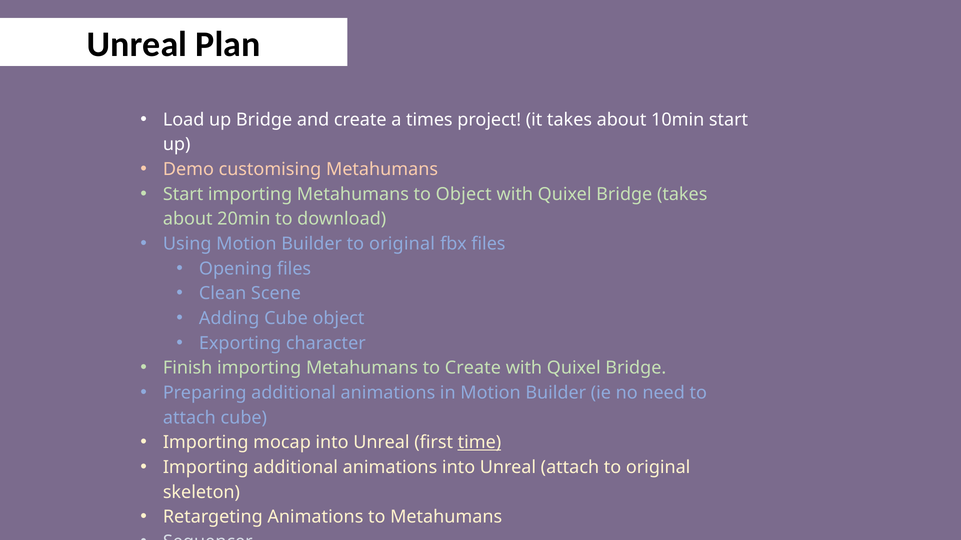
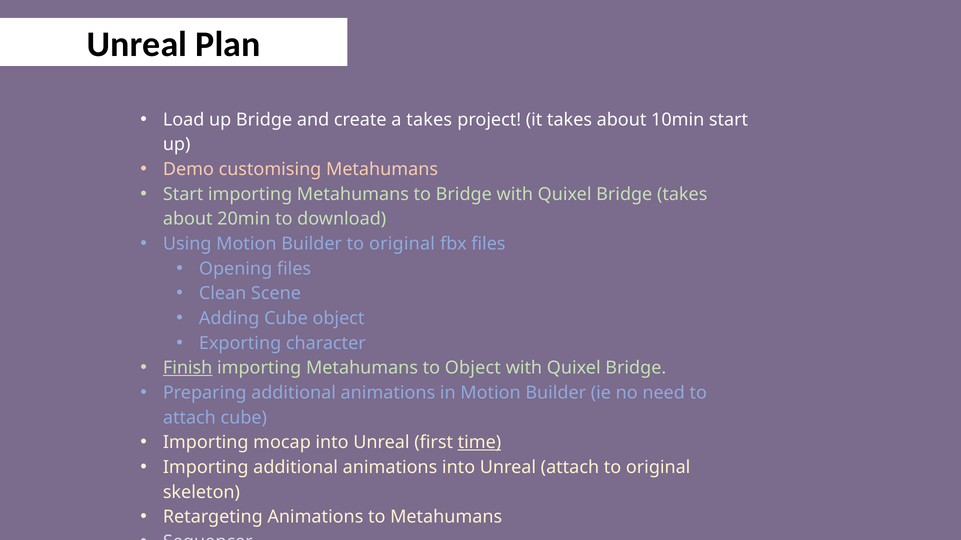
a times: times -> takes (429, 120)
to Object: Object -> Bridge (464, 194)
Finish underline: none -> present (188, 368)
to Create: Create -> Object (473, 368)
